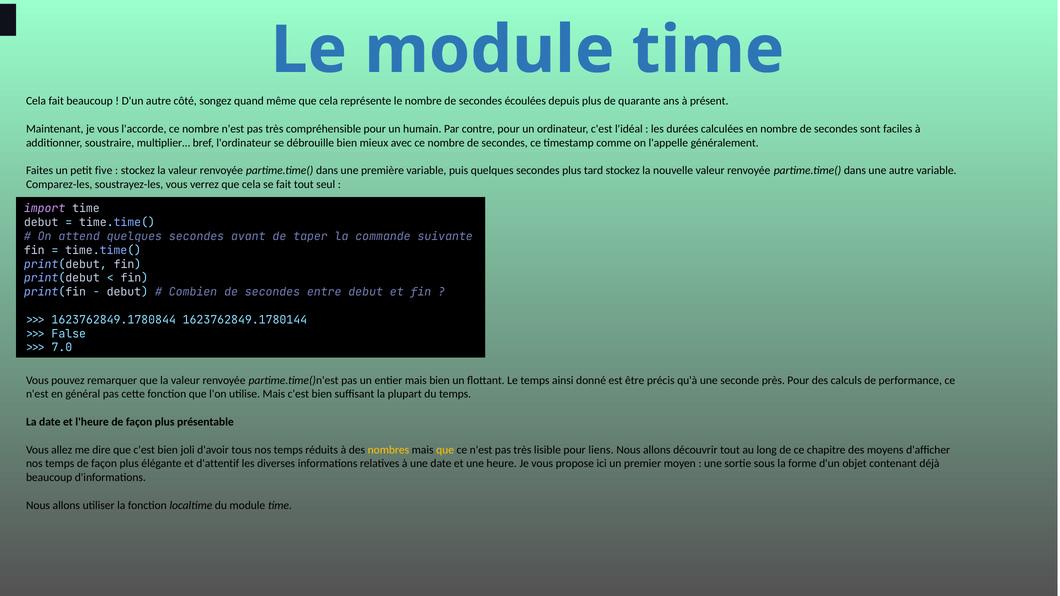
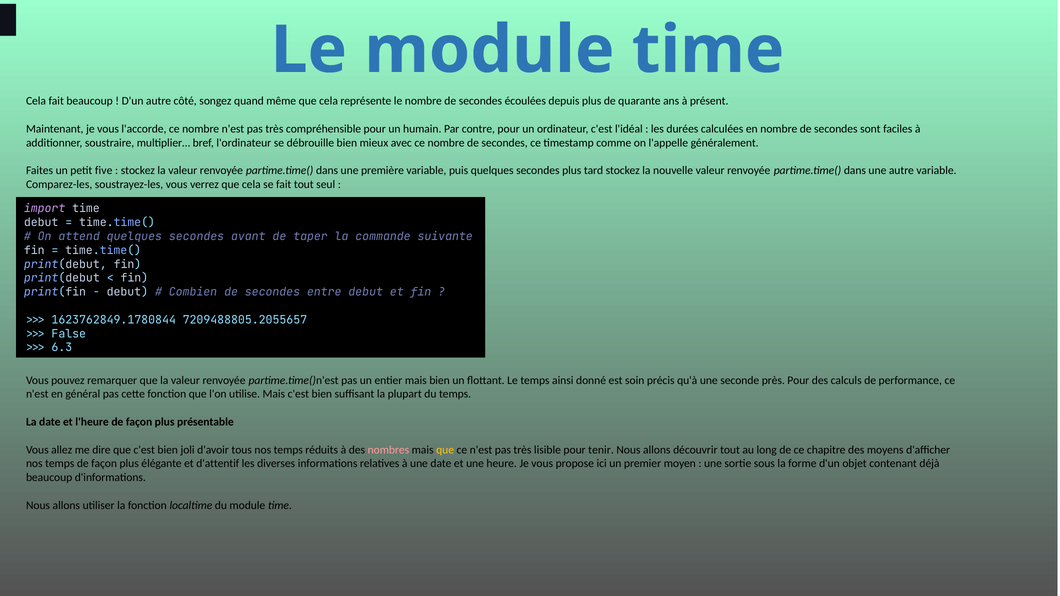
1623762849.1780144: 1623762849.1780144 -> 7209488805.2055657 (245, 320)
7.0: 7.0 -> 6.3 (62, 348)
être: être -> soin (635, 380)
nombres colour: yellow -> pink (388, 450)
liens: liens -> tenir (601, 450)
